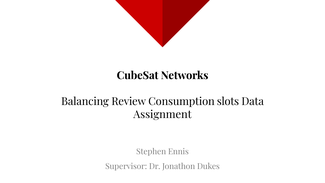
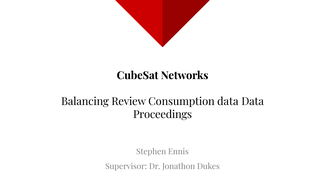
Consumption slots: slots -> data (228, 101)
Assignment: Assignment -> Proceedings (163, 114)
